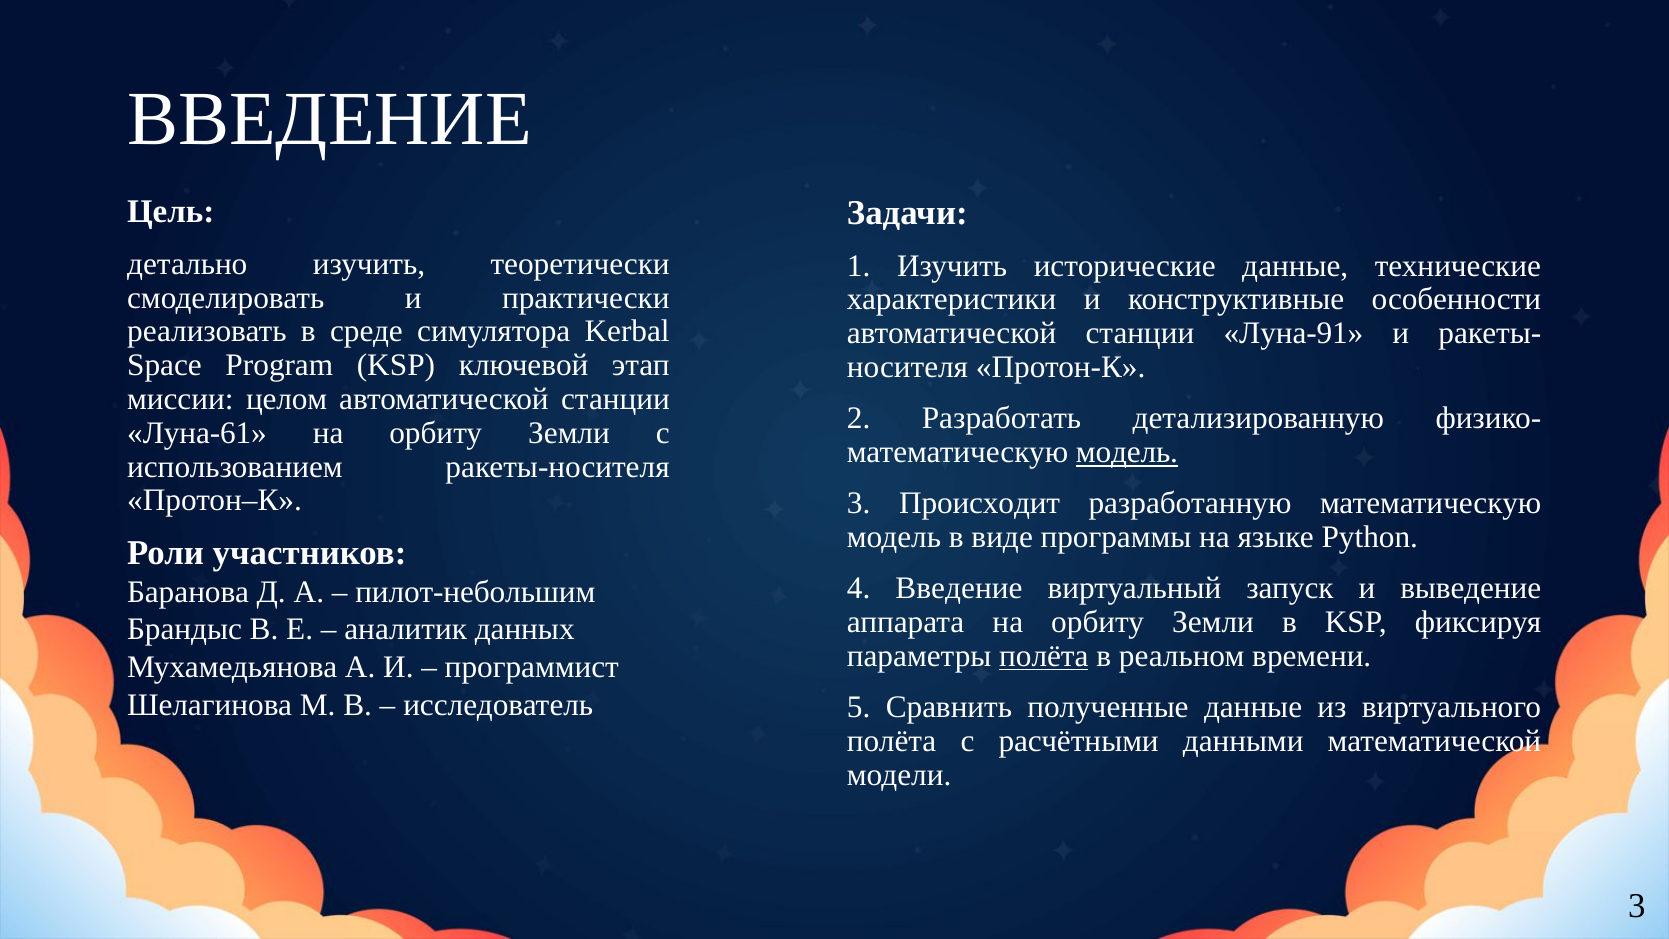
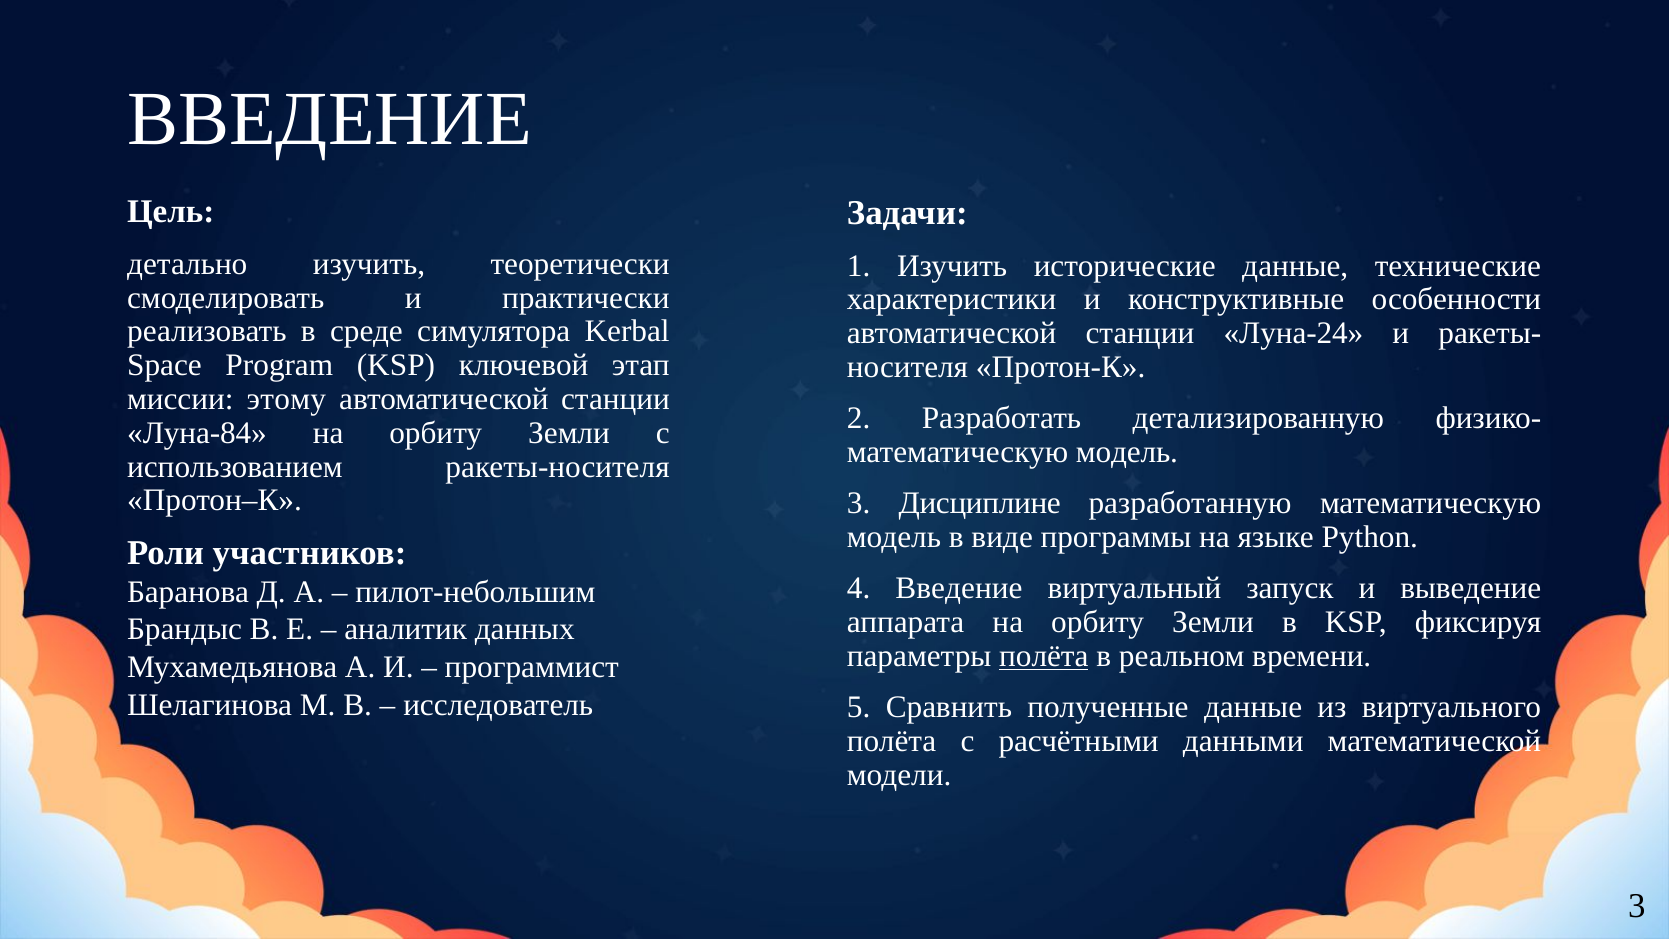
Луна-91: Луна-91 -> Луна-24 (1294, 333)
целом: целом -> этому (286, 399)
Луна-61: Луна-61 -> Луна-84 (197, 433)
модель underline: present -> none (1127, 452)
Происходит: Происходит -> Дисциплине (980, 503)
